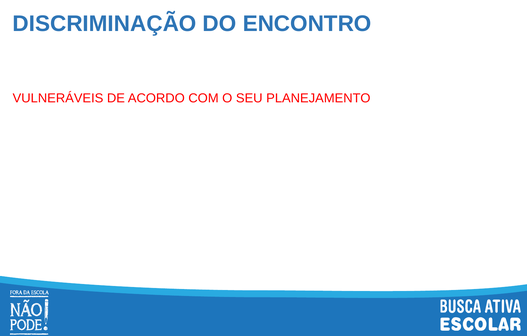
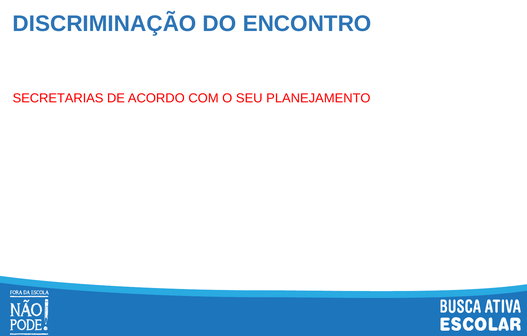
VULNERÁVEIS: VULNERÁVEIS -> SECRETARIAS (58, 98)
